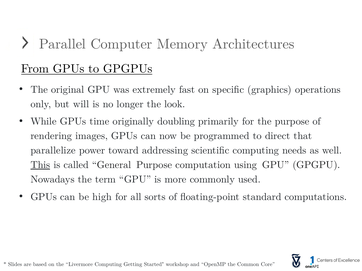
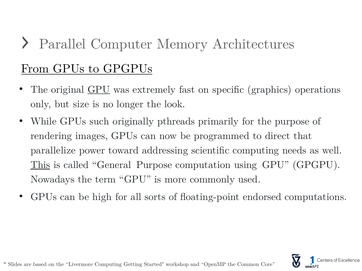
GPU underline: none -> present (99, 90)
will: will -> size (81, 104)
time: time -> such (99, 122)
doubling: doubling -> pthreads (176, 122)
standard: standard -> endorsed (262, 197)
